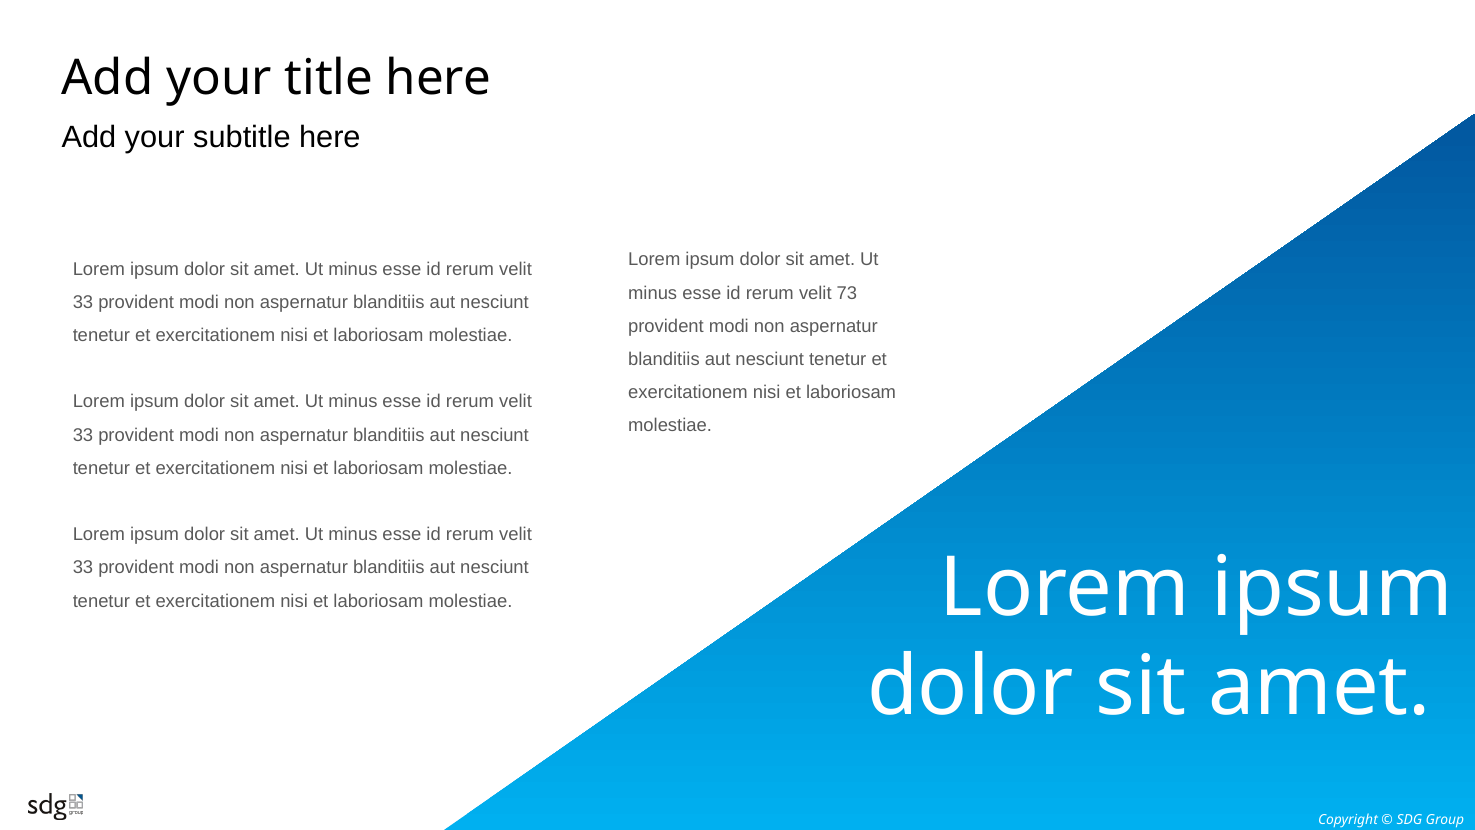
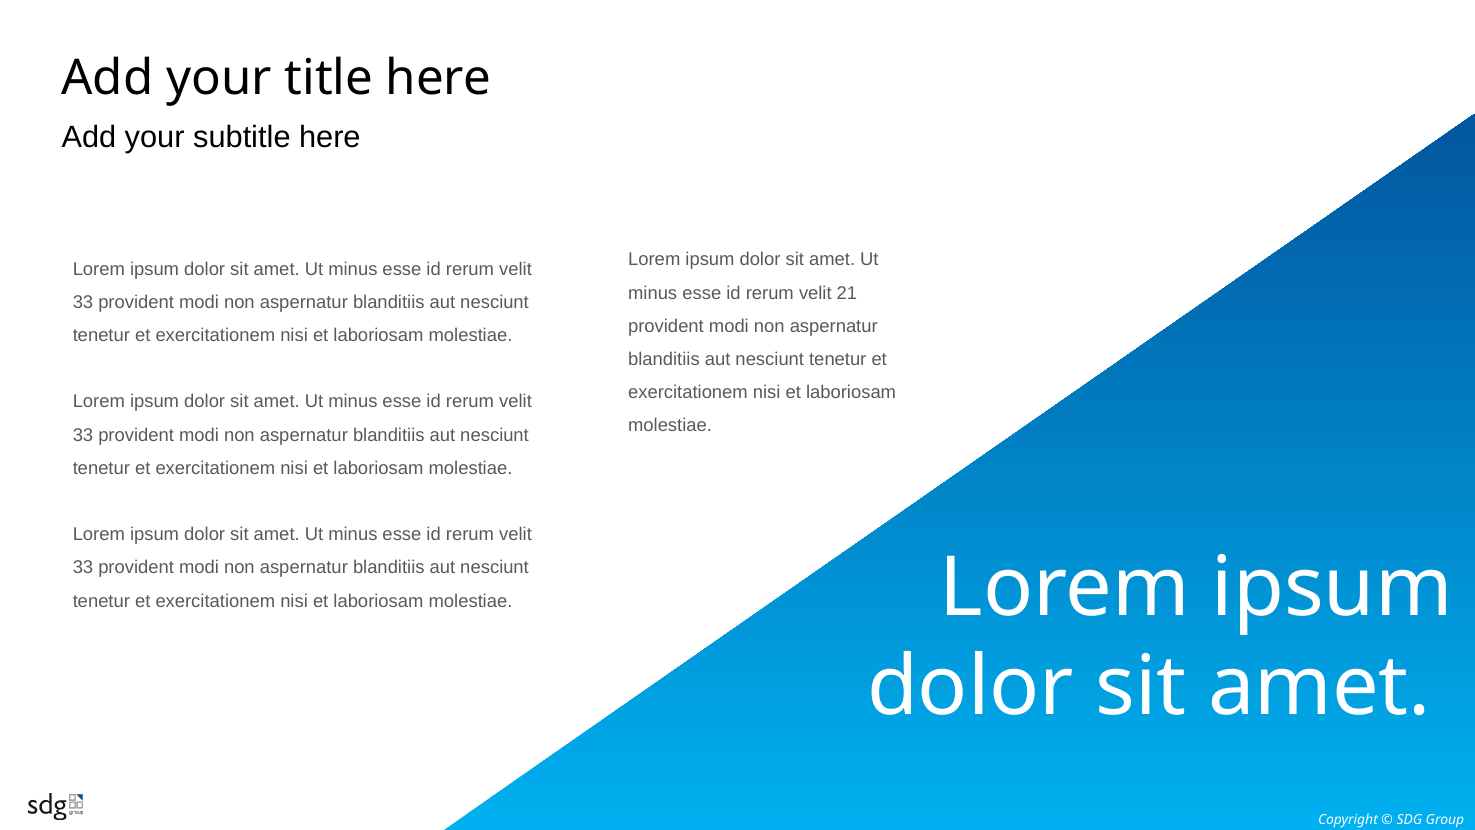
73: 73 -> 21 (847, 293)
